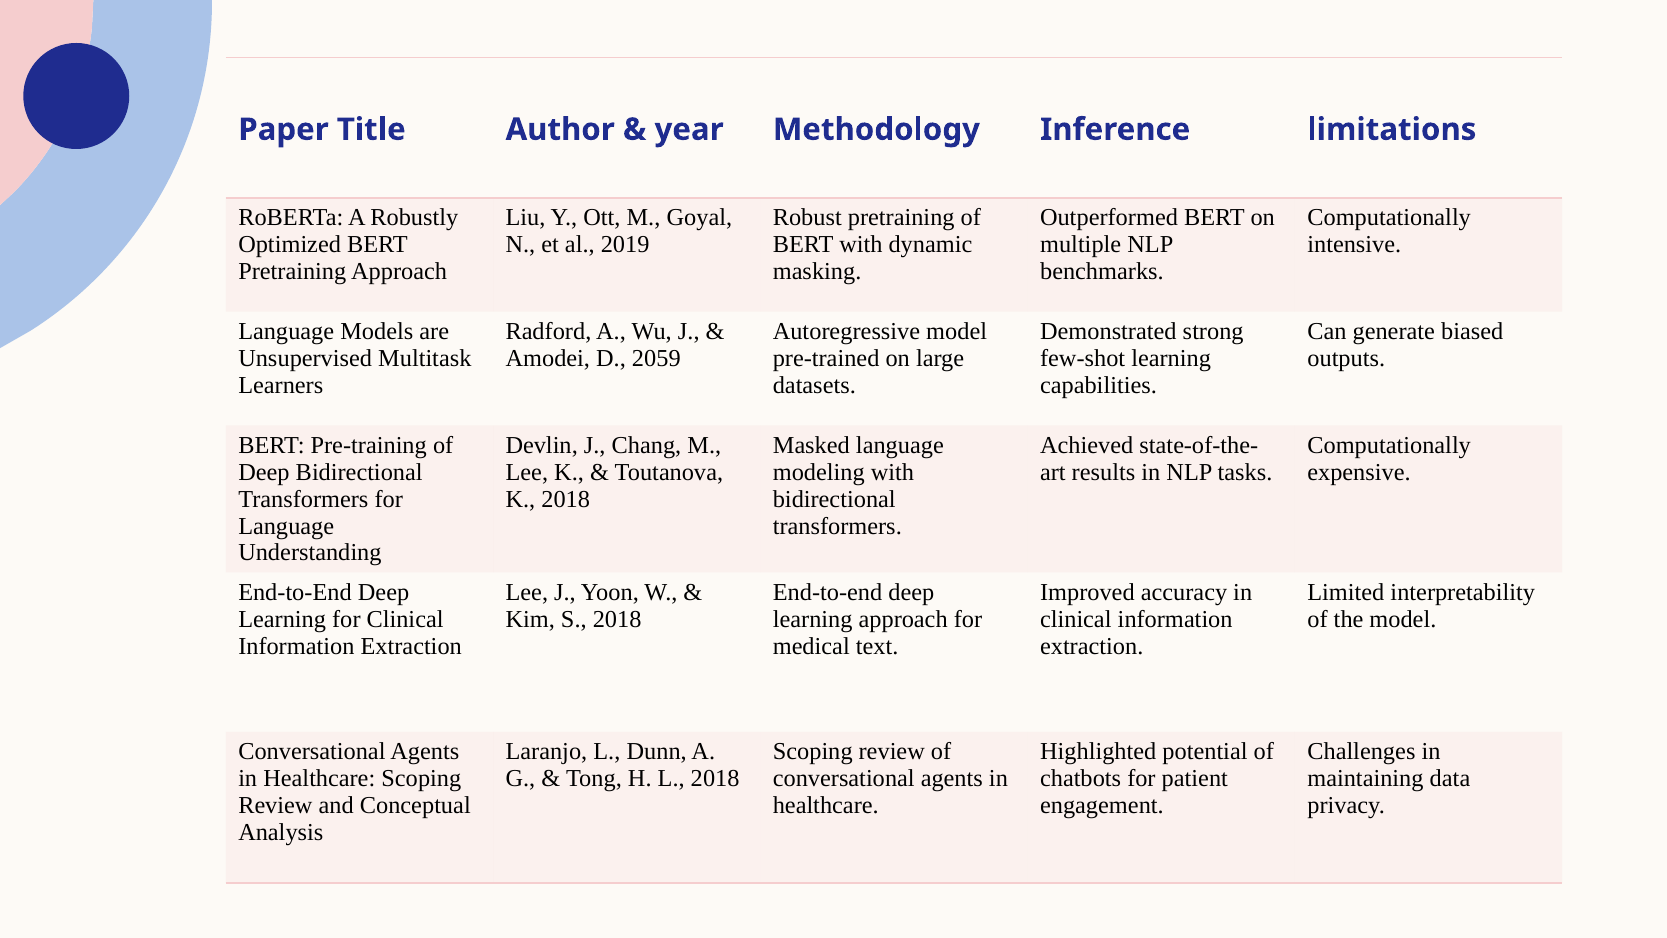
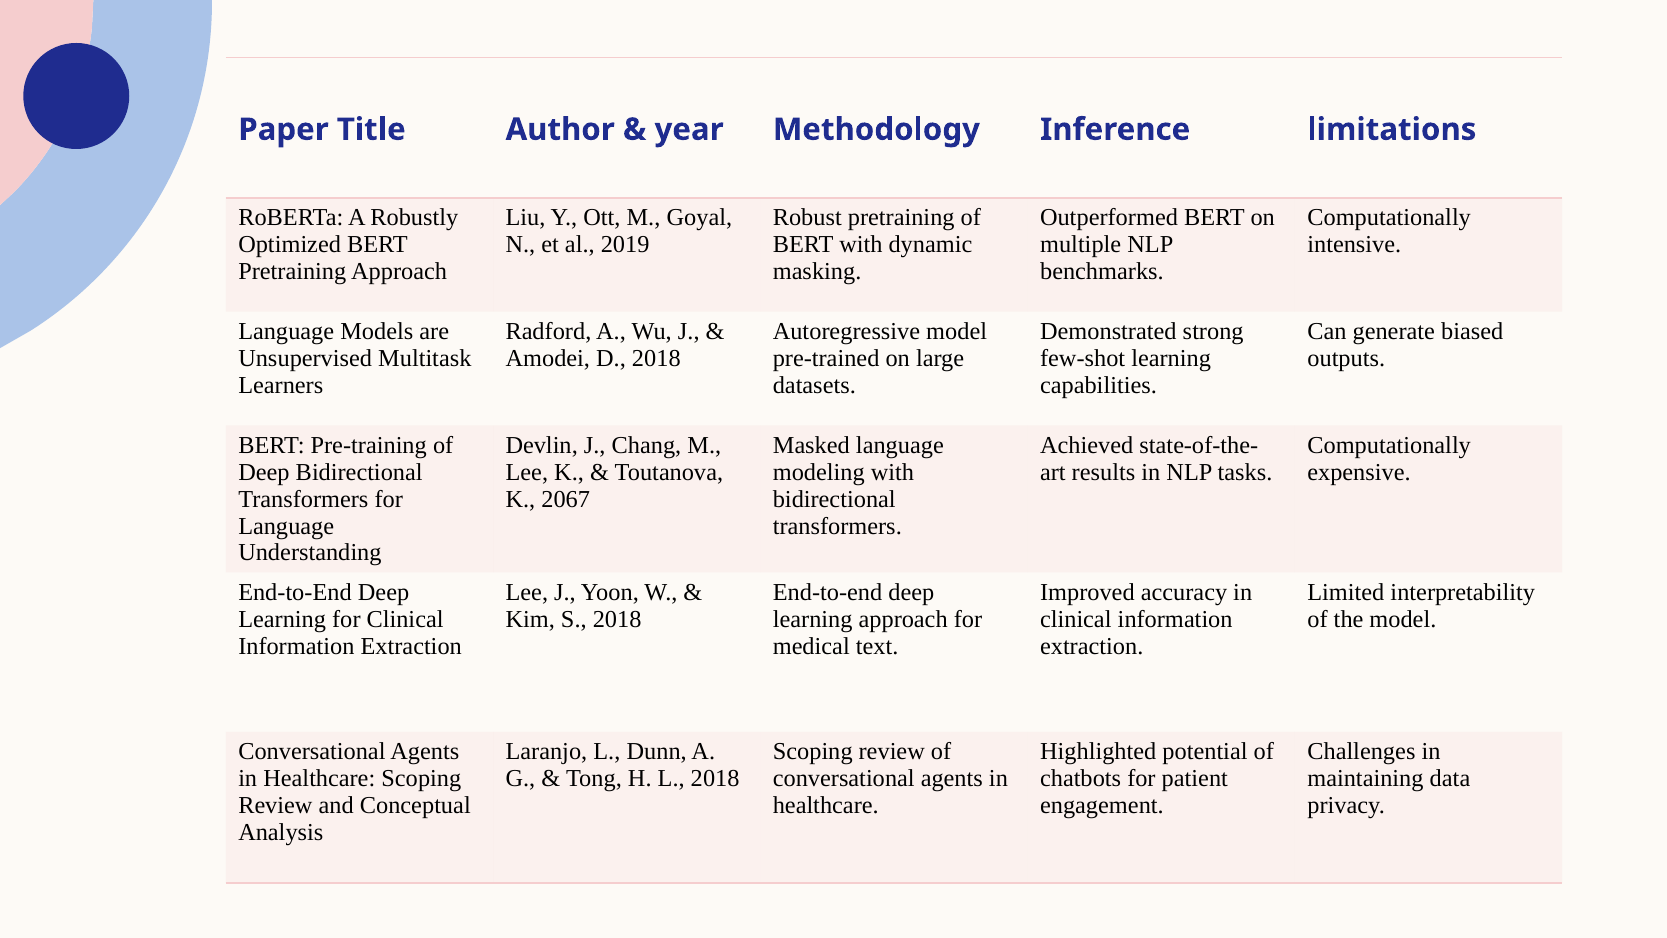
D 2059: 2059 -> 2018 (656, 358)
K 2018: 2018 -> 2067 (566, 499)
